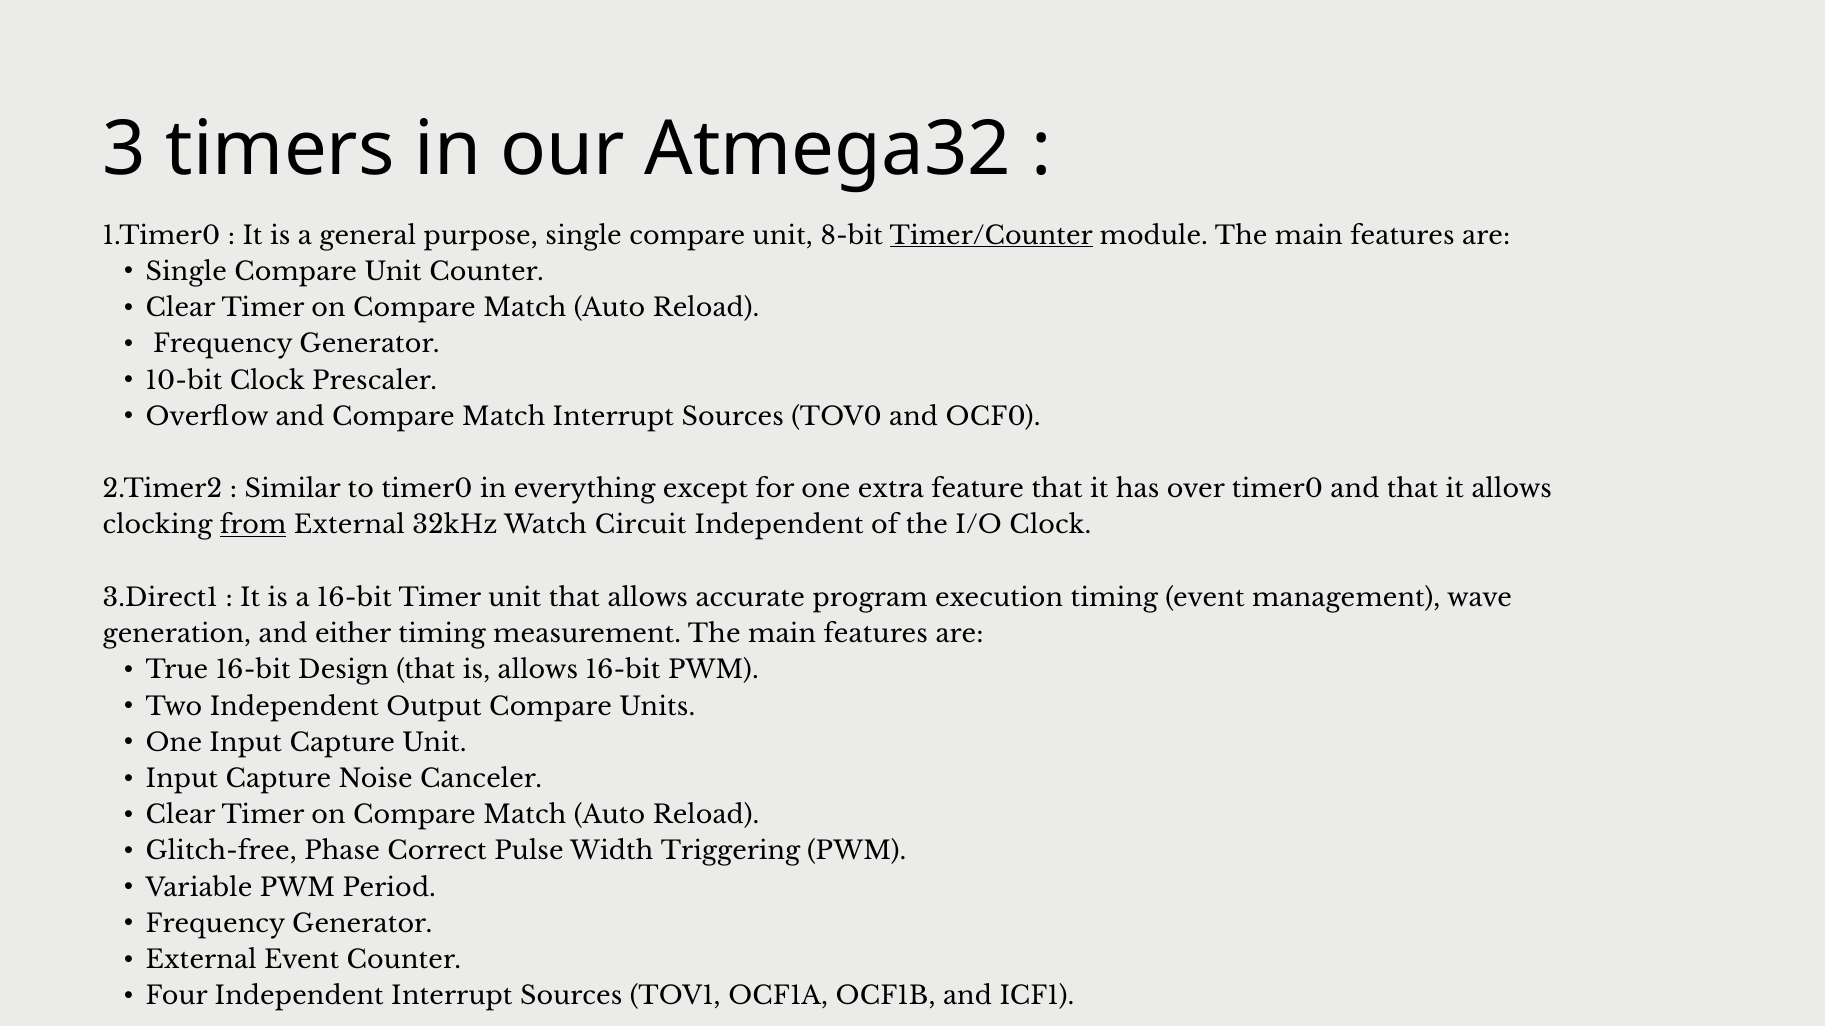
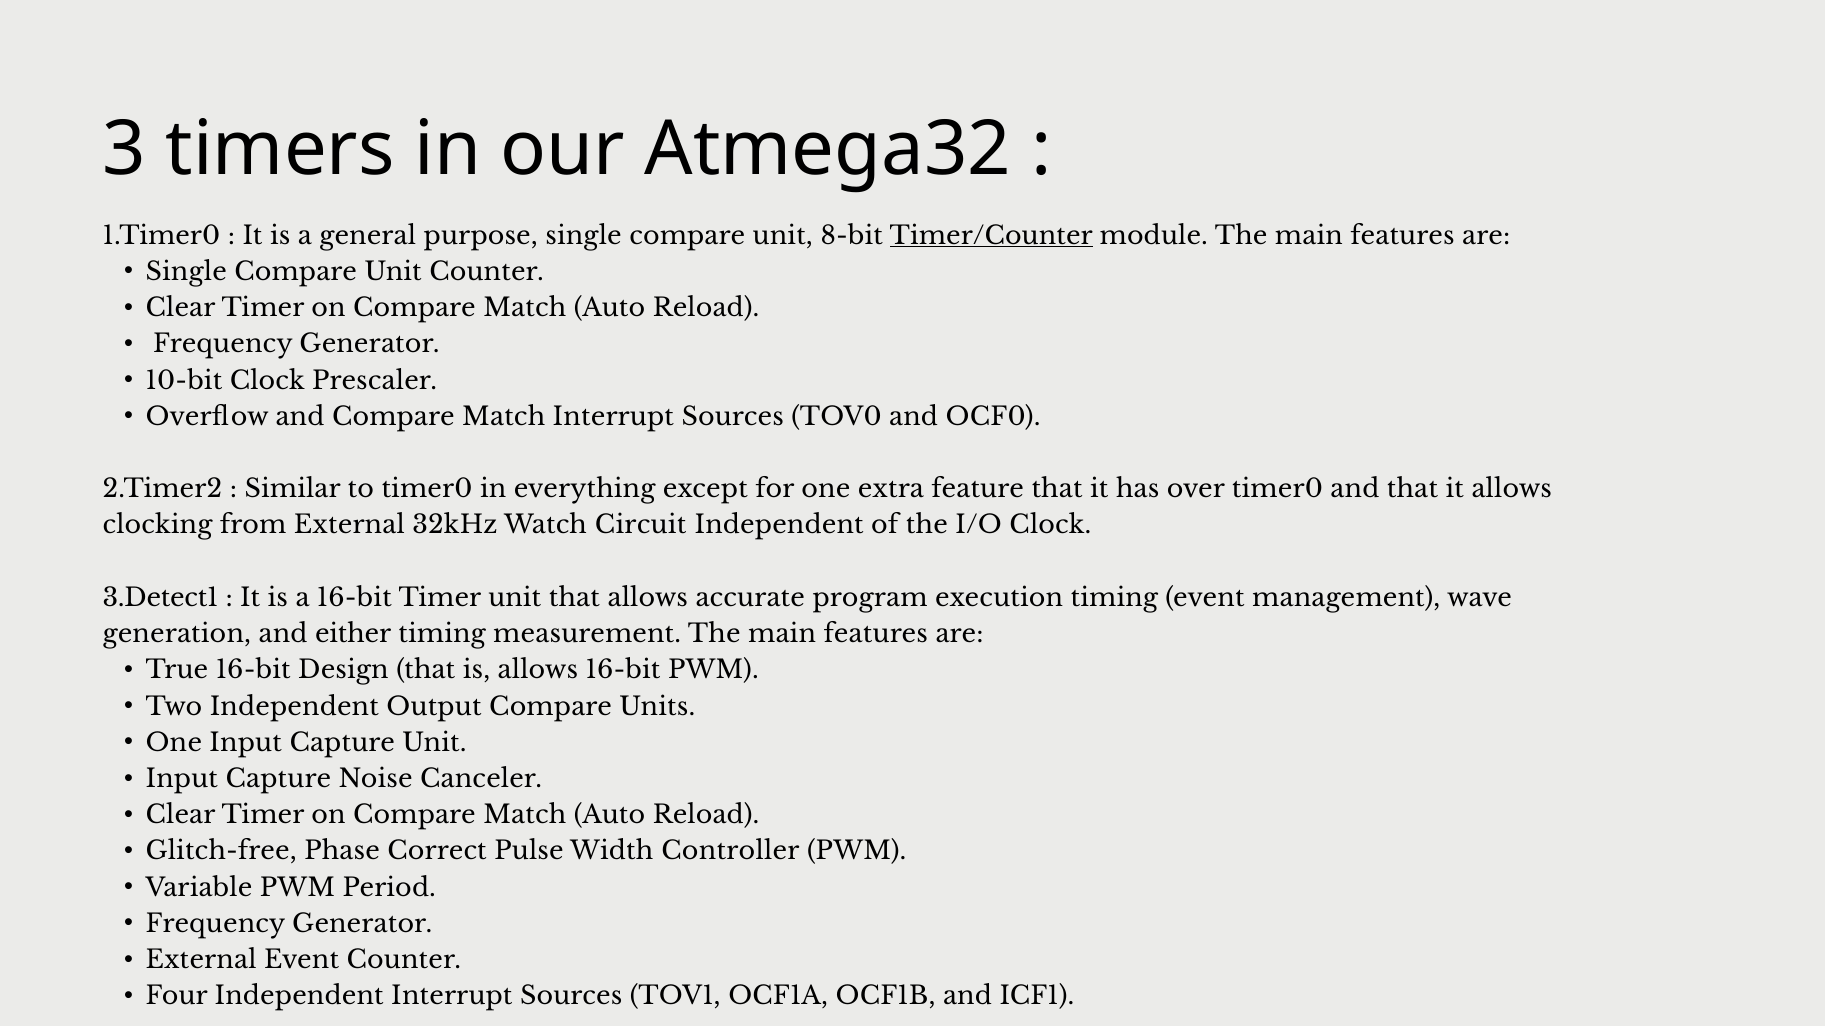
from underline: present -> none (253, 526)
3.Direct1: 3.Direct1 -> 3.Detect1 (160, 598)
Triggering: Triggering -> Controller (730, 852)
